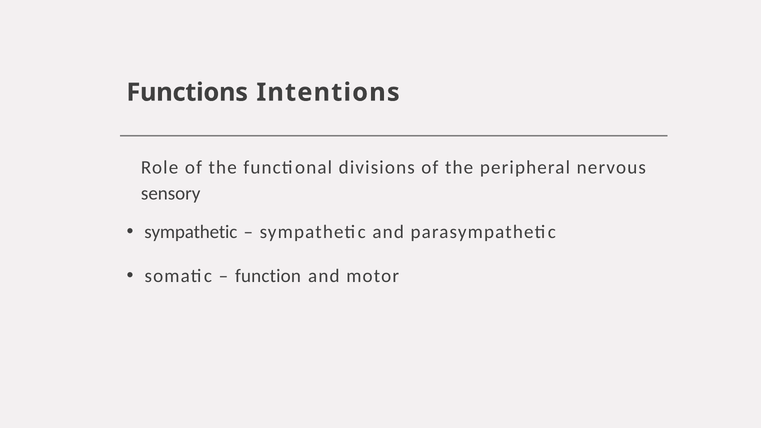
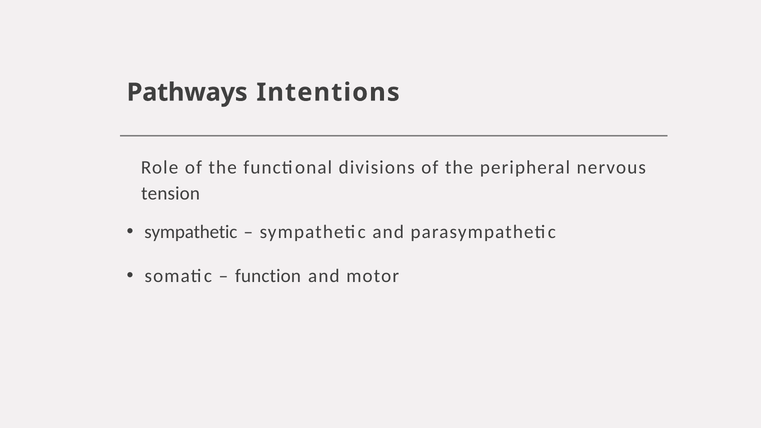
Functions: Functions -> Pathways (187, 92)
sensory: sensory -> tension (171, 194)
